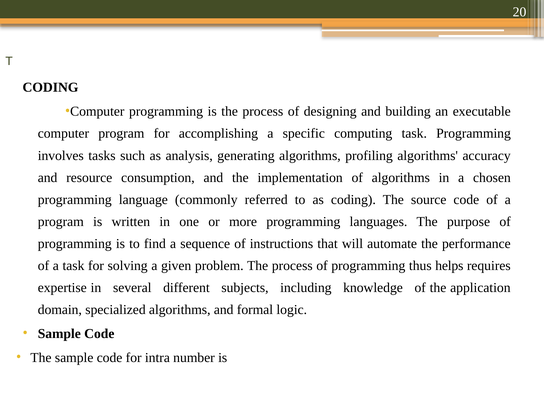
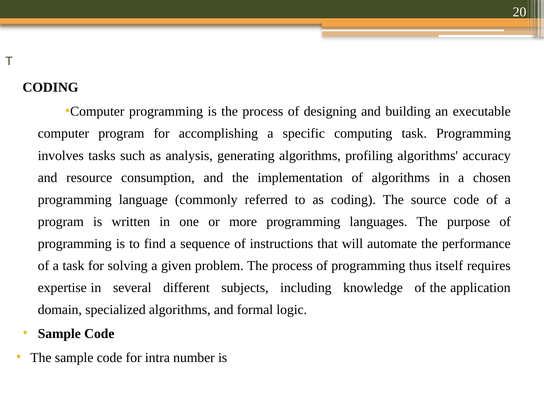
helps: helps -> itself (449, 266)
